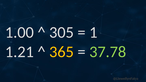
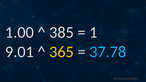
305: 305 -> 385 (62, 32)
1.21: 1.21 -> 9.01 (19, 52)
37.78 colour: light green -> light blue (108, 52)
